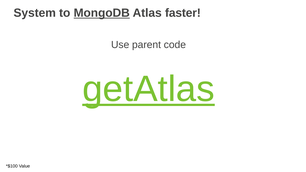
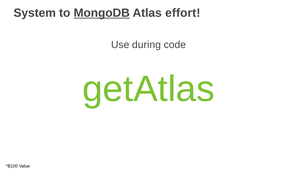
faster: faster -> effort (183, 13)
parent: parent -> during (146, 45)
getAtlas underline: present -> none (149, 89)
